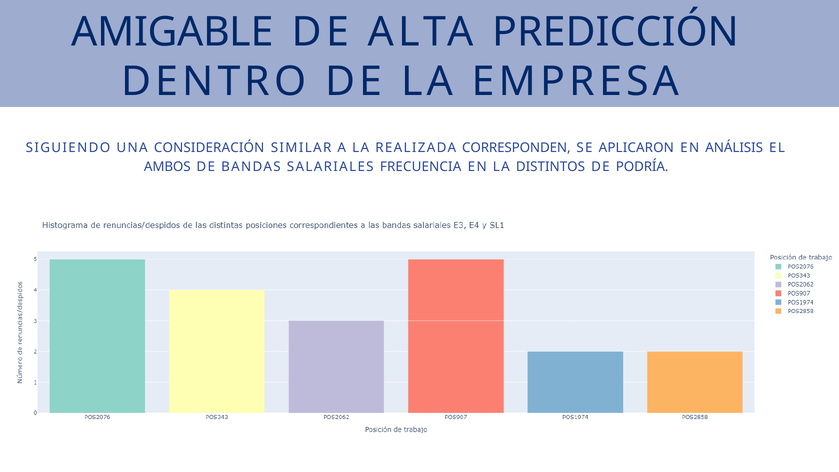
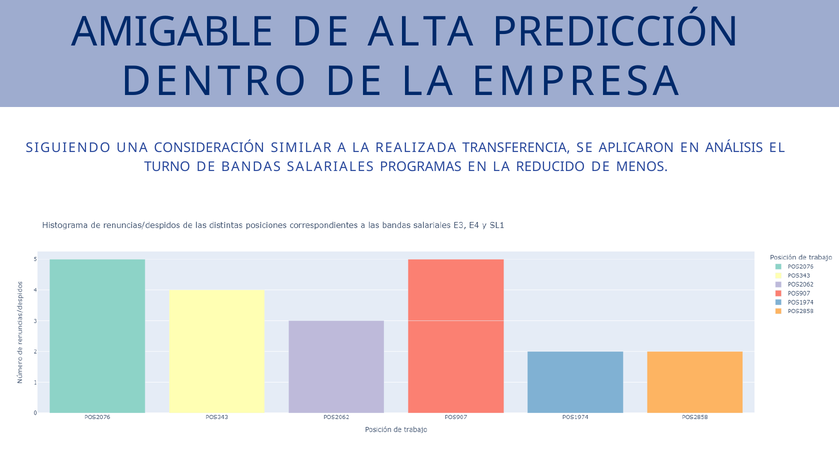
CORRESPONDEN: CORRESPONDEN -> TRANSFERENCIA (516, 148)
AMBOS: AMBOS -> TURNO (167, 167)
FRECUENCIA: FRECUENCIA -> PROGRAMAS (421, 167)
DISTINTOS: DISTINTOS -> REDUCIDO (550, 167)
PODRÍA: PODRÍA -> MENOS (642, 167)
